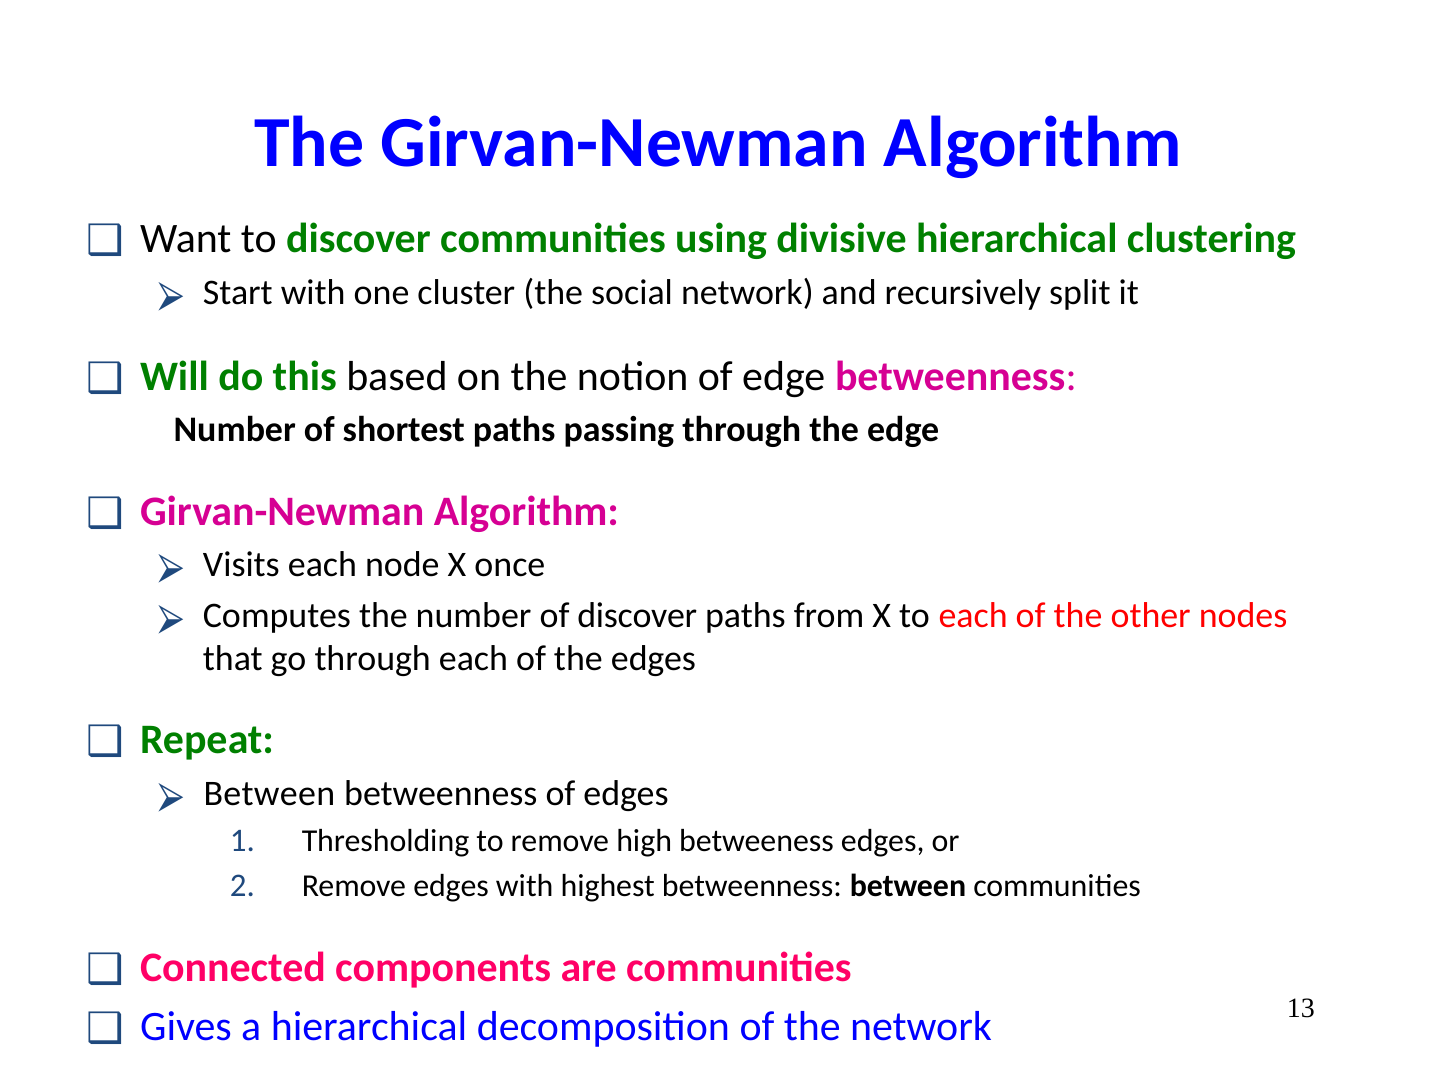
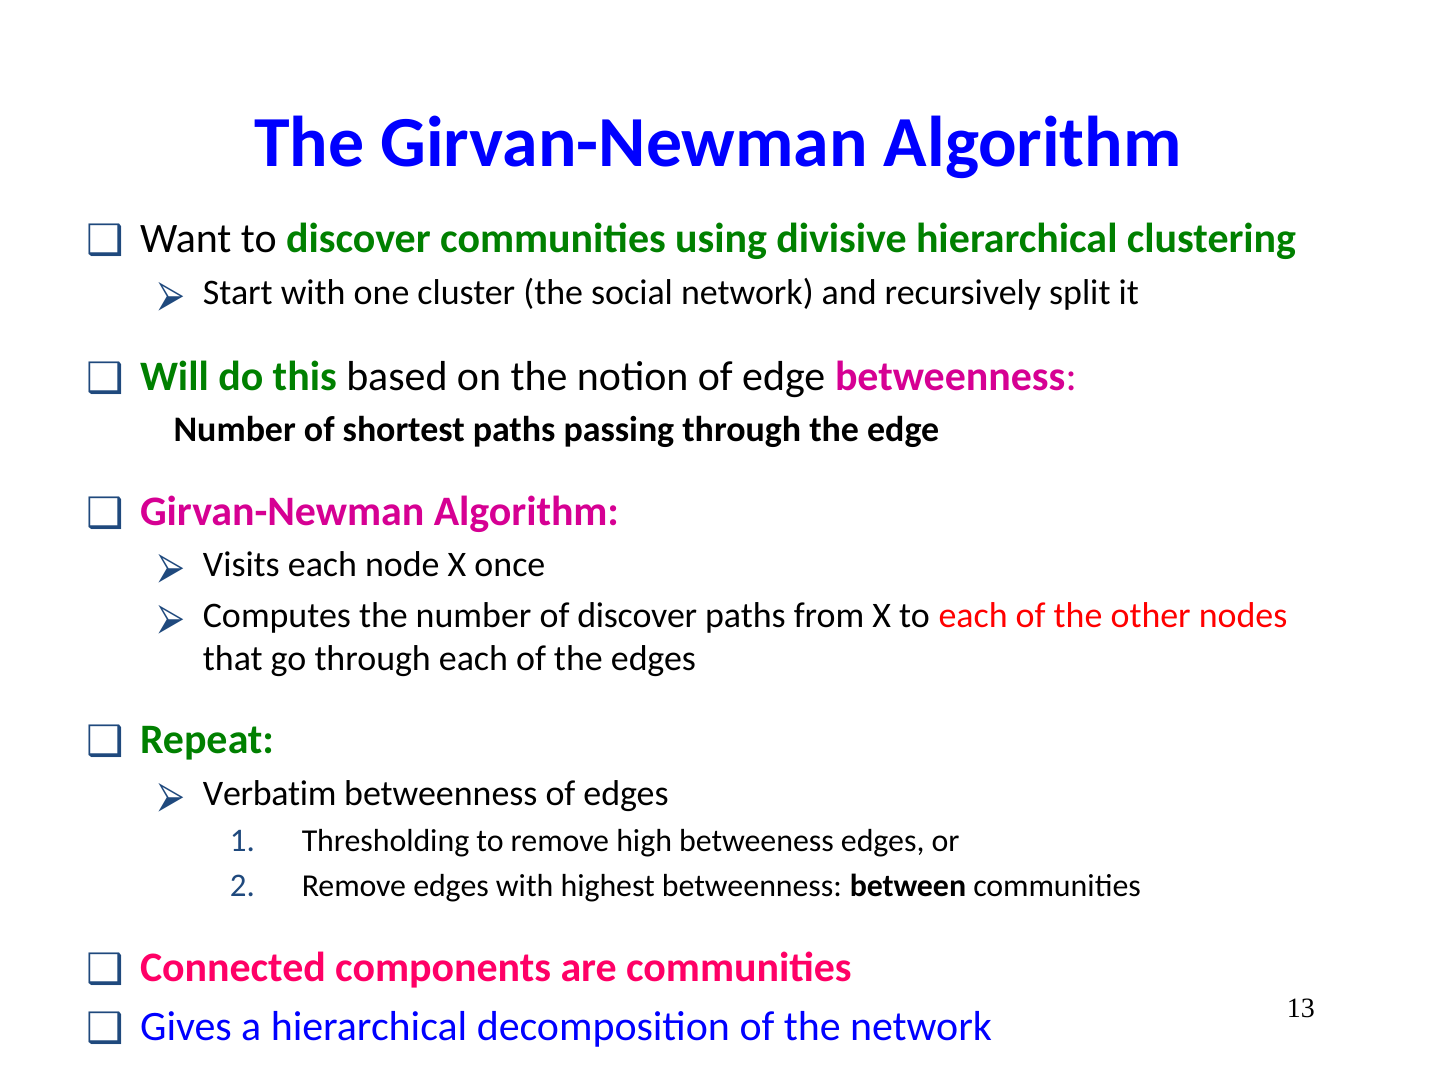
Between: Between -> Verbatim (270, 793)
